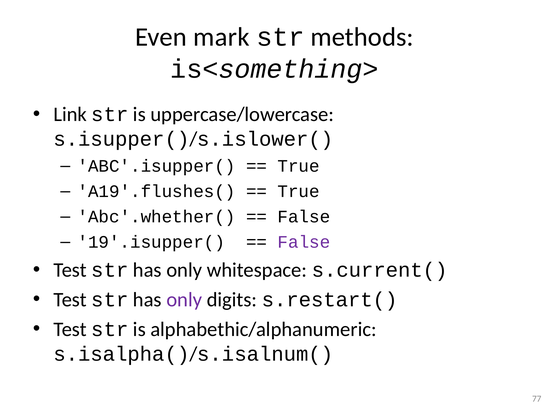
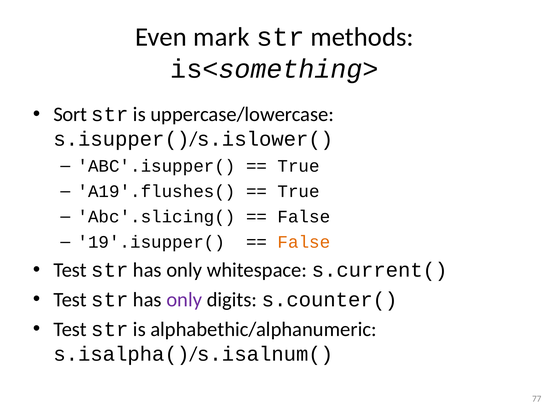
Link: Link -> Sort (70, 114)
Abc'.whether(: Abc'.whether( -> Abc'.slicing( (157, 217)
False colour: purple -> orange (304, 242)
s.restart(: s.restart( -> s.counter( (330, 300)
